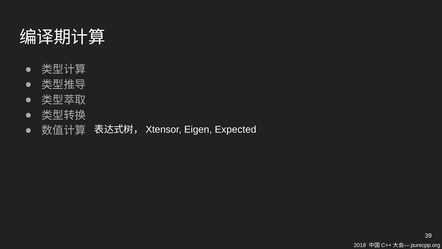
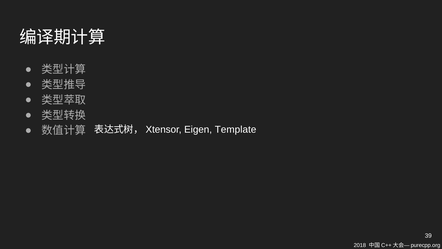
Expected: Expected -> Template (236, 129)
